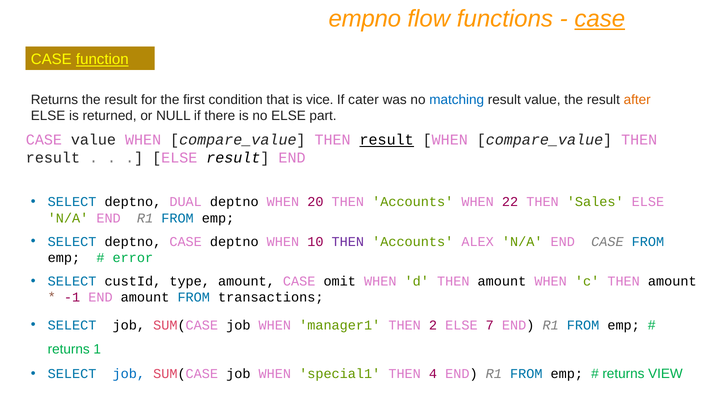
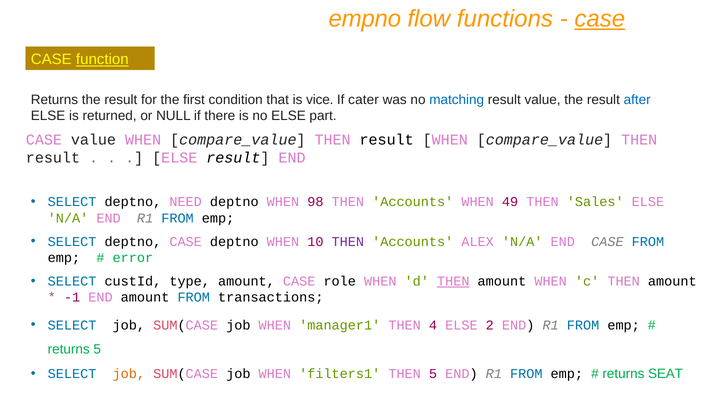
after colour: orange -> blue (637, 100)
result underline: present -> none (387, 140)
DUAL: DUAL -> NEED (186, 202)
20: 20 -> 98 (315, 202)
22: 22 -> 49 (510, 202)
omit: omit -> role (340, 281)
THEN underline: none -> present (453, 281)
2: 2 -> 4 (433, 325)
7: 7 -> 2 (490, 325)
returns 1: 1 -> 5 (97, 349)
job colour: blue -> orange (129, 373)
special1: special1 -> filters1 (340, 373)
THEN 4: 4 -> 5 (433, 373)
VIEW: VIEW -> SEAT (666, 373)
